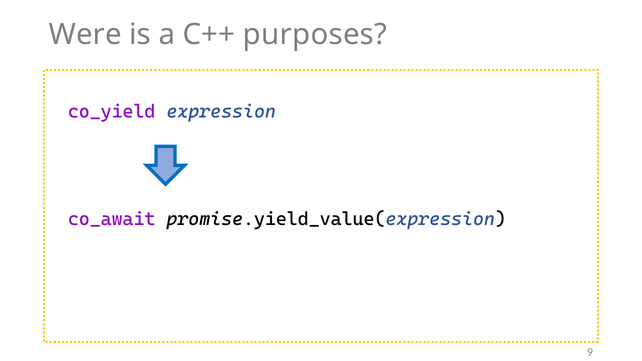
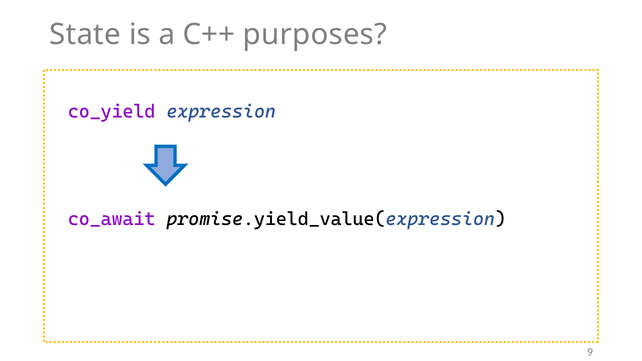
Were: Were -> State (85, 35)
